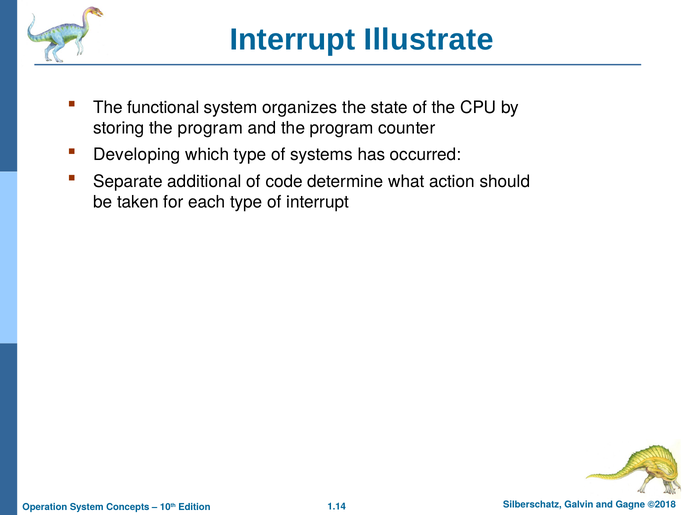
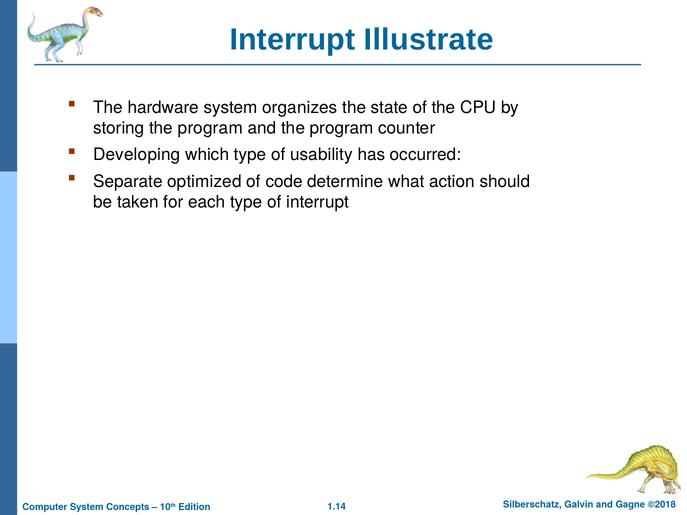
functional: functional -> hardware (163, 108)
systems: systems -> usability (321, 155)
additional: additional -> optimized (204, 181)
Operation: Operation -> Computer (45, 507)
